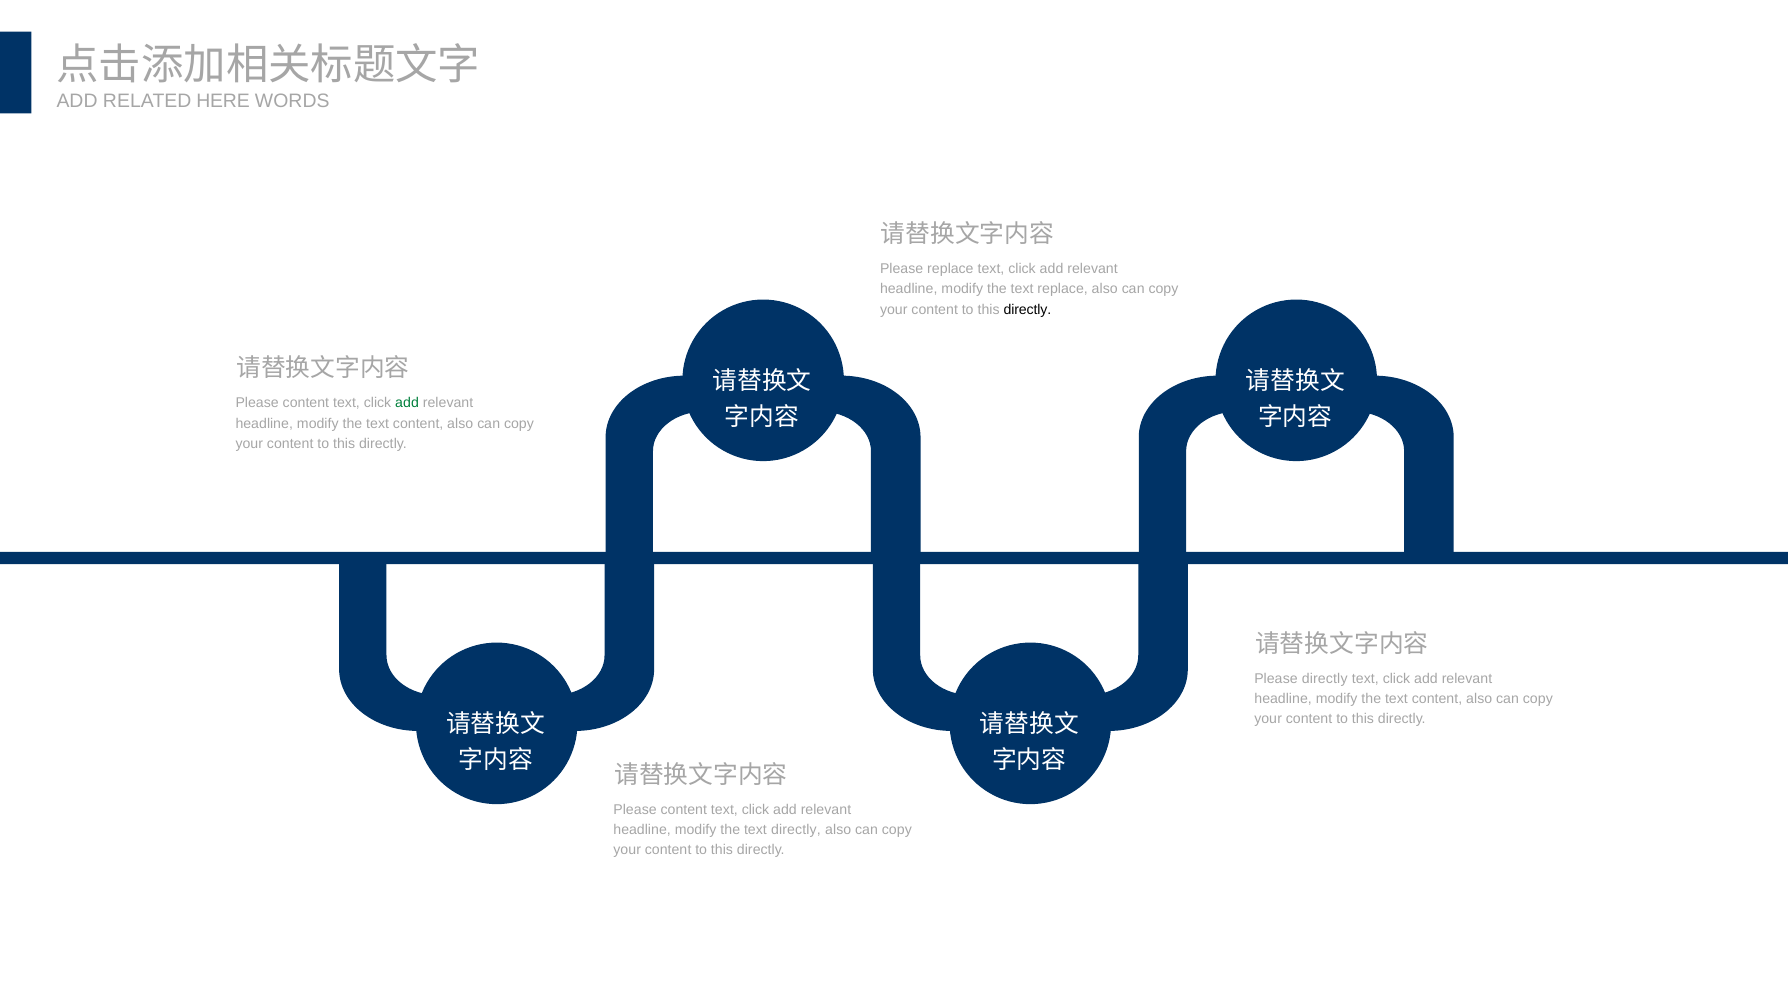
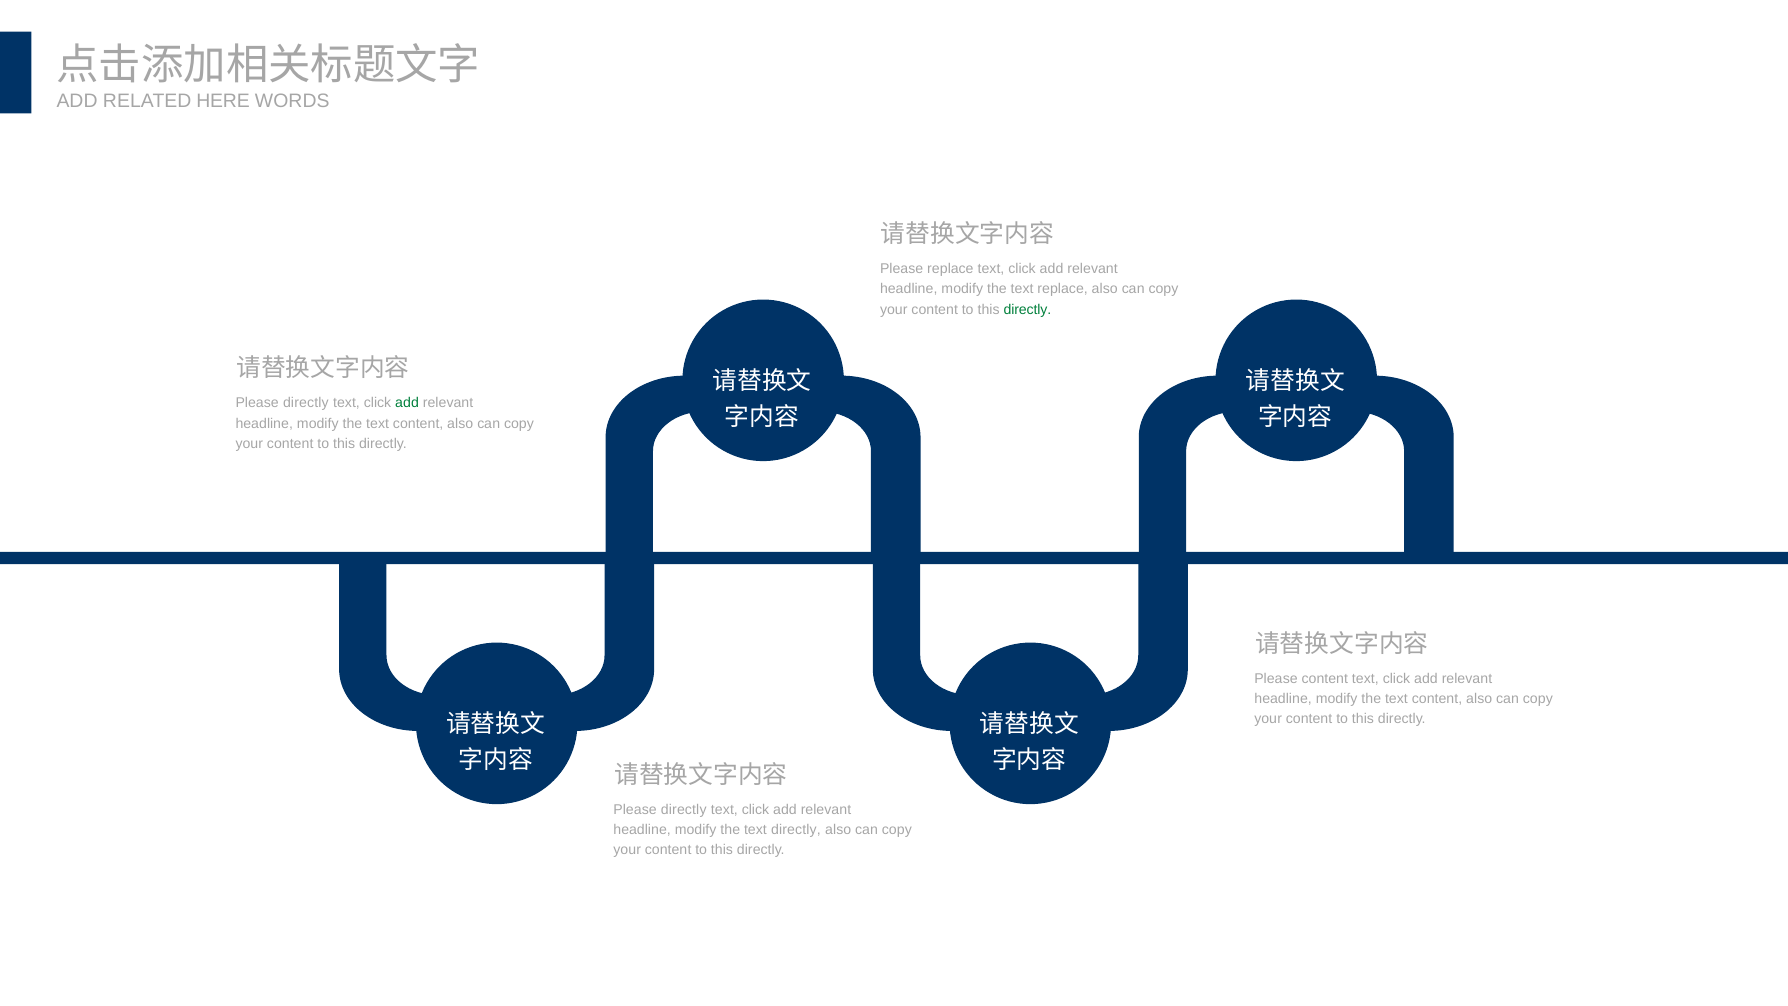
directly colour: black -> green (1027, 309)
content: content -> directly (306, 403)
Please directly: directly -> content (1325, 679)
content: content -> directly (684, 809)
